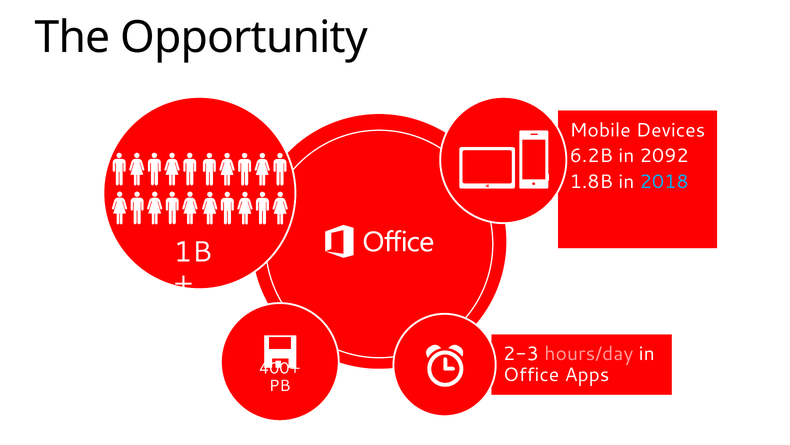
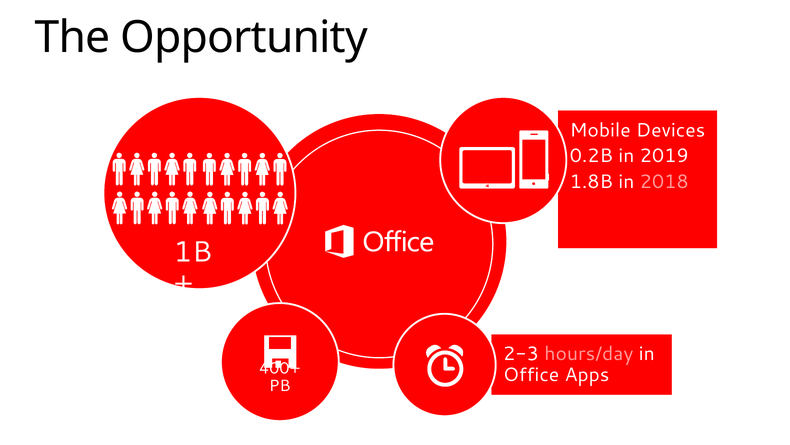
6.2B: 6.2B -> 0.2B (591, 156)
2092: 2092 -> 2019 (664, 156)
2018 colour: light blue -> pink (664, 181)
